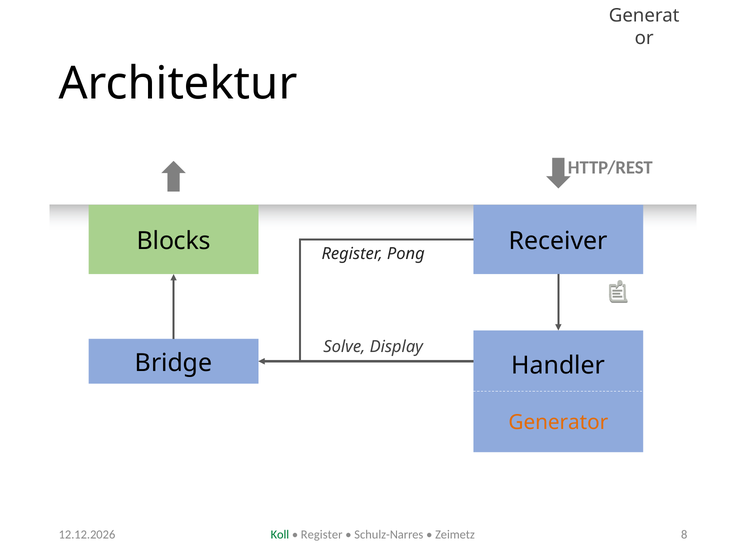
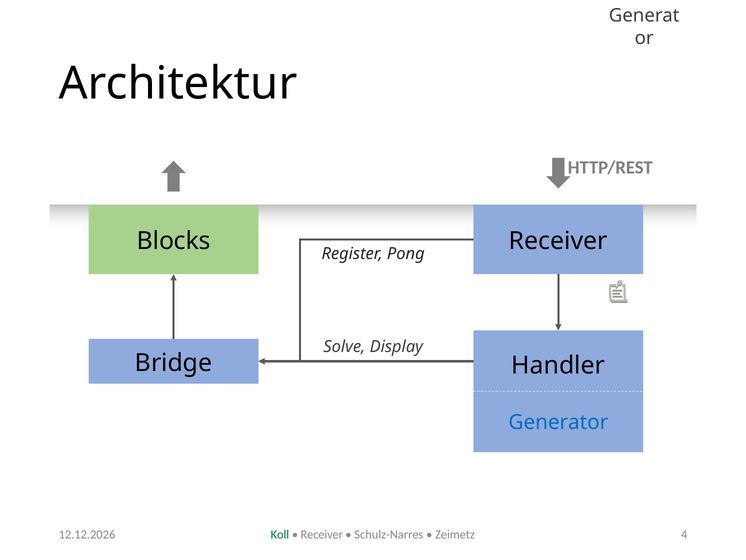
Generator colour: orange -> blue (558, 422)
Register: Register -> Receiver (322, 534)
8: 8 -> 4 (684, 534)
